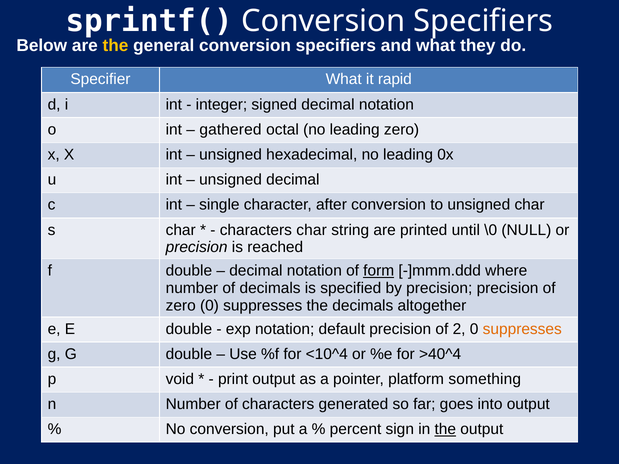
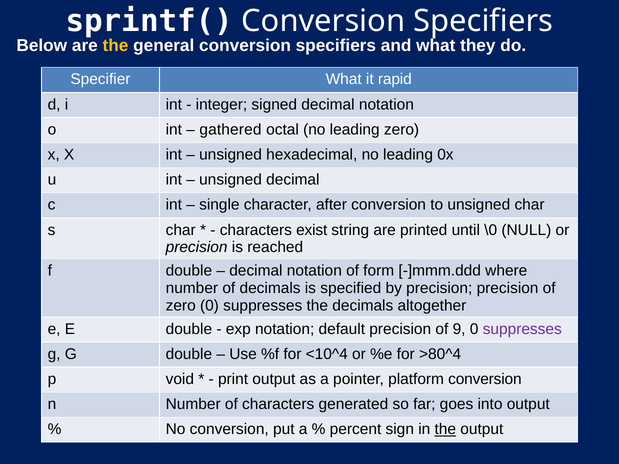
characters char: char -> exist (312, 230)
form underline: present -> none (379, 271)
2: 2 -> 9 (459, 329)
suppresses colour: orange -> purple (522, 329)
>40^4: >40^4 -> >80^4 (440, 354)
platform something: something -> conversion (485, 379)
